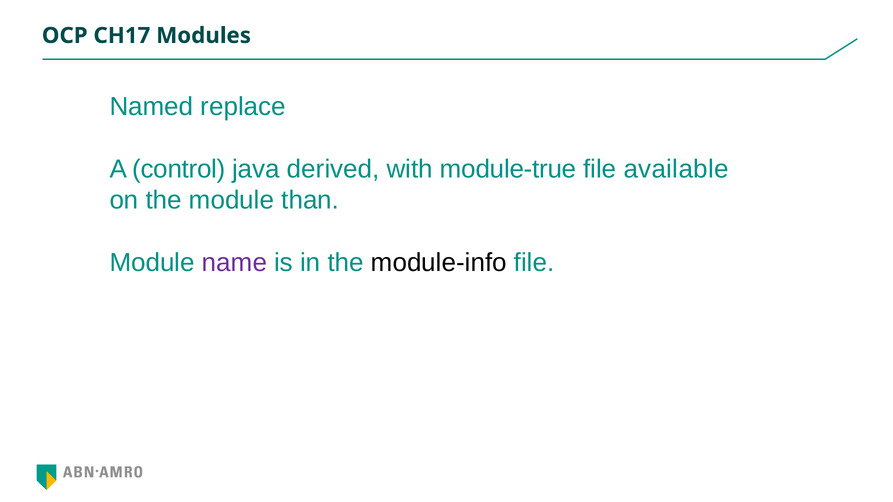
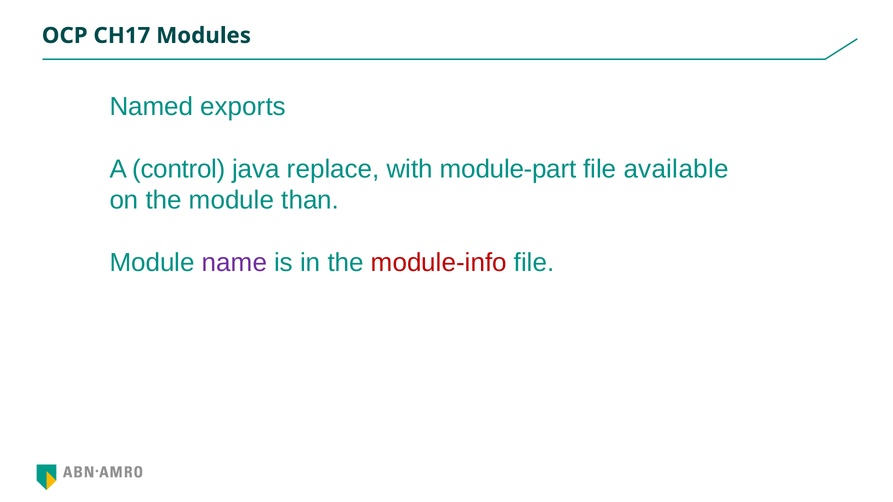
replace: replace -> exports (243, 107)
derived: derived -> replace (333, 169)
module-true: module-true -> module-part (508, 169)
module-info colour: black -> red (439, 263)
